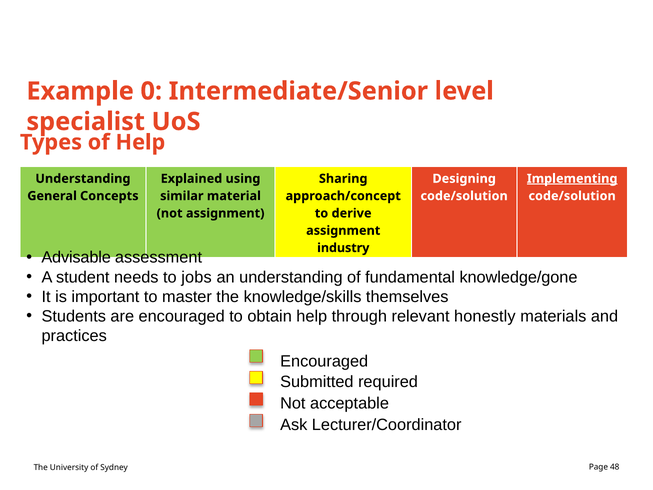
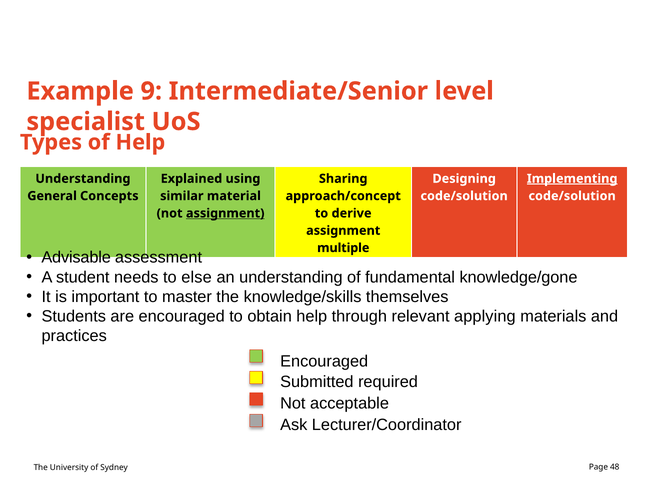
0: 0 -> 9 (151, 91)
assignment underline: none -> present (225, 213)
industry: industry -> multiple (343, 248)
jobs: jobs -> else (197, 277)
honestly: honestly -> applying (485, 316)
